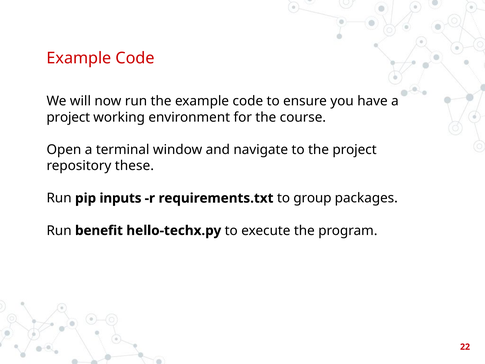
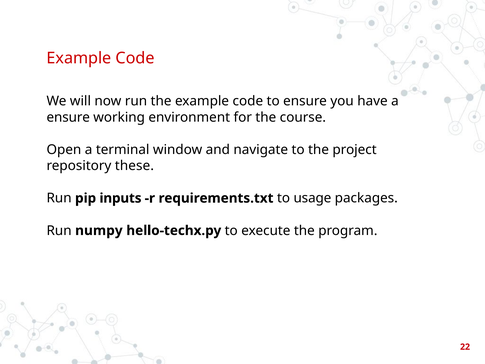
project: project -> ensure (68, 117)
group: group -> usage (312, 198)
benefit: benefit -> numpy (99, 230)
